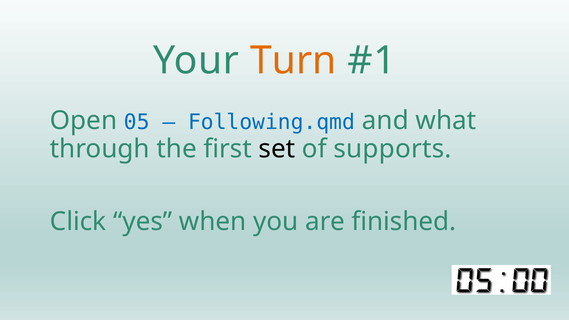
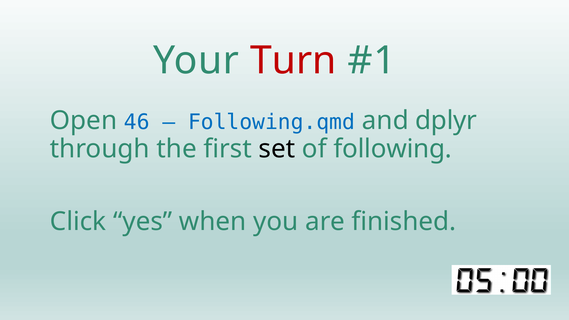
Turn colour: orange -> red (293, 61)
05: 05 -> 46 (137, 122)
what: what -> dplyr (446, 121)
supports: supports -> following (393, 149)
